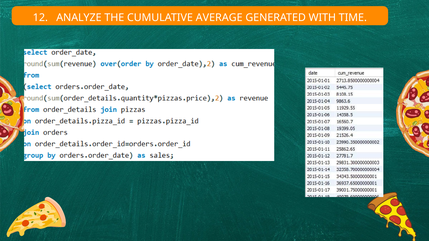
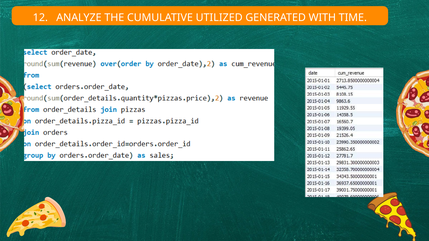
AVERAGE: AVERAGE -> UTILIZED (219, 18)
